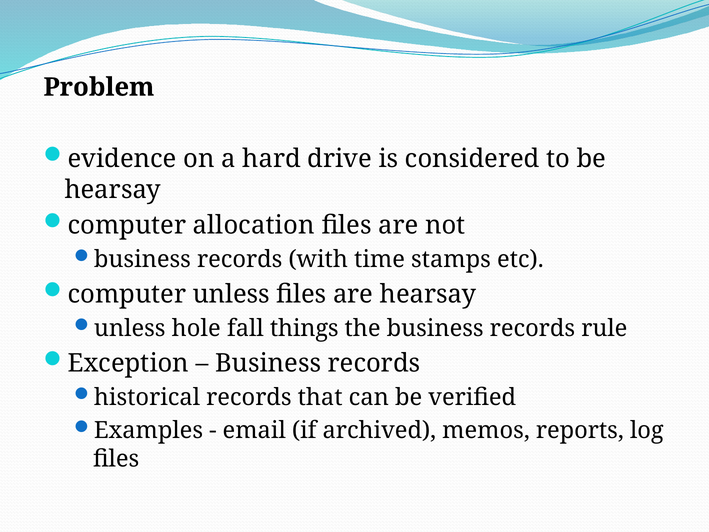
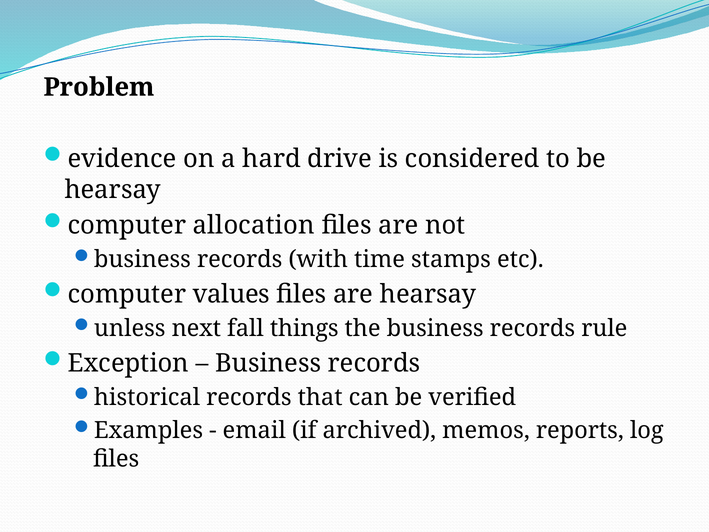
computer unless: unless -> values (231, 294)
hole: hole -> next (196, 328)
